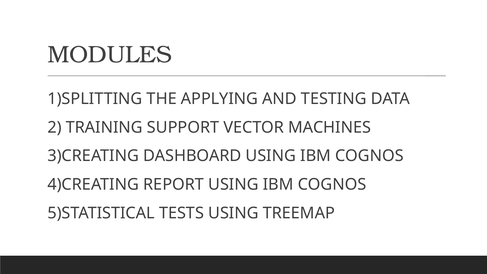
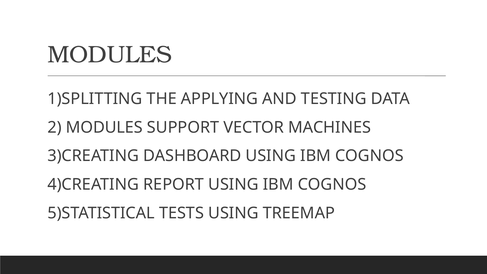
2 TRAINING: TRAINING -> MODULES (104, 127)
